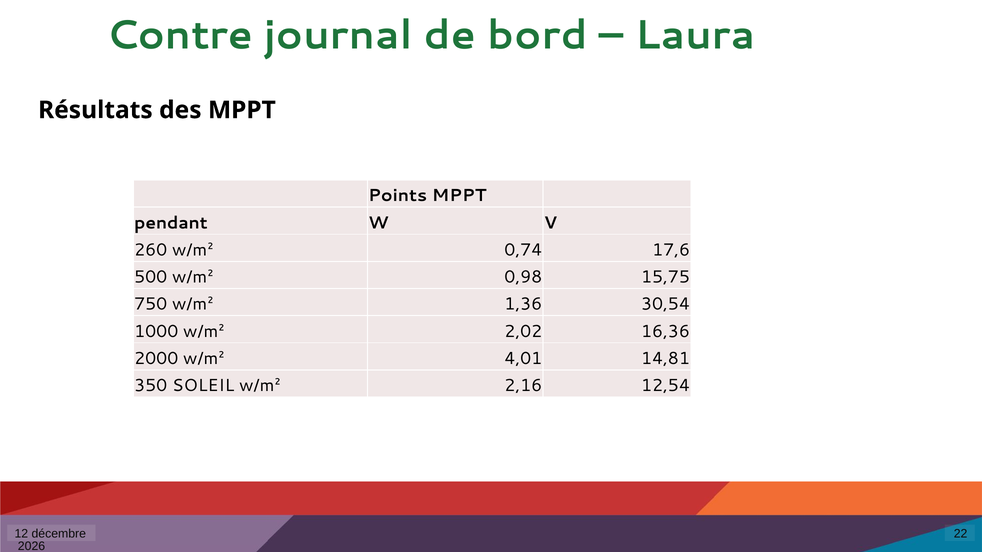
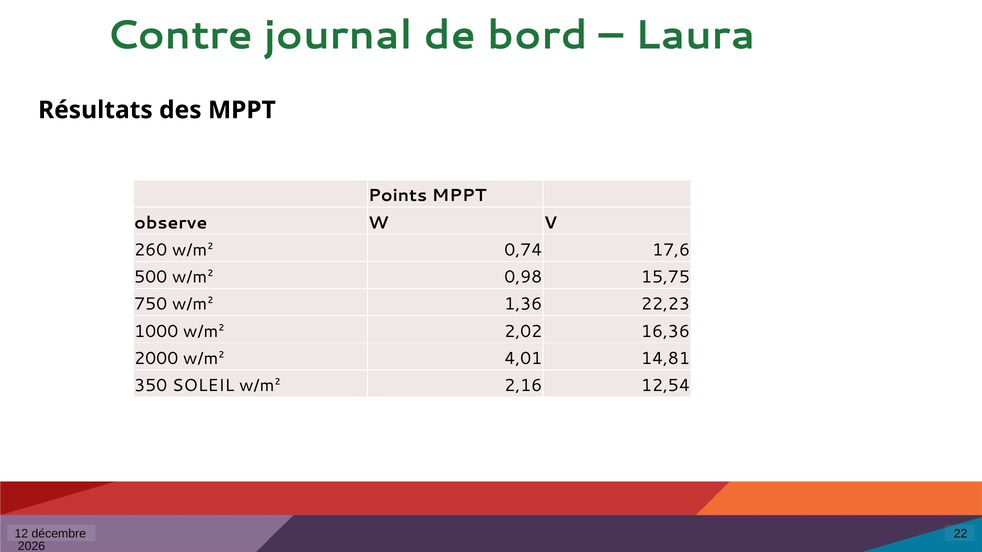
pendant: pendant -> observe (171, 223)
30,54: 30,54 -> 22,23 (665, 304)
